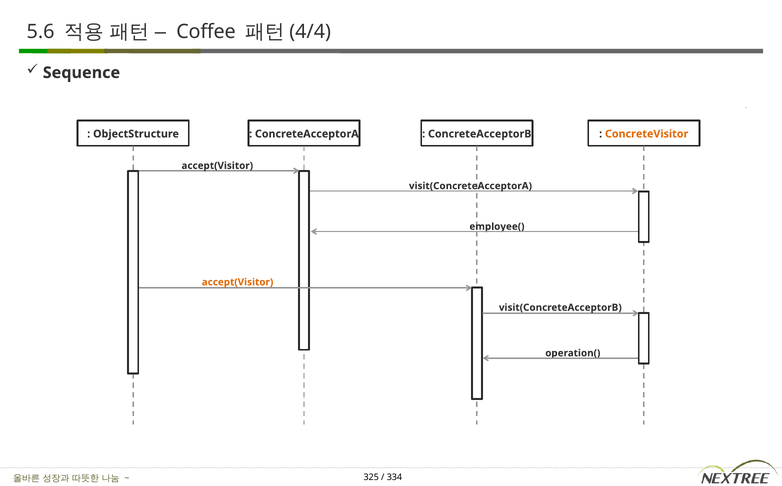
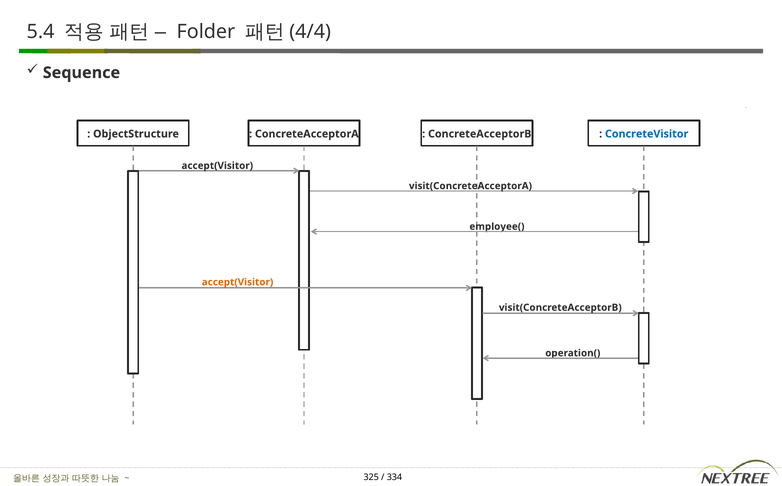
5.6: 5.6 -> 5.4 (41, 32)
Coffee: Coffee -> Folder (206, 32)
ConcreteVisitor colour: orange -> blue (647, 134)
